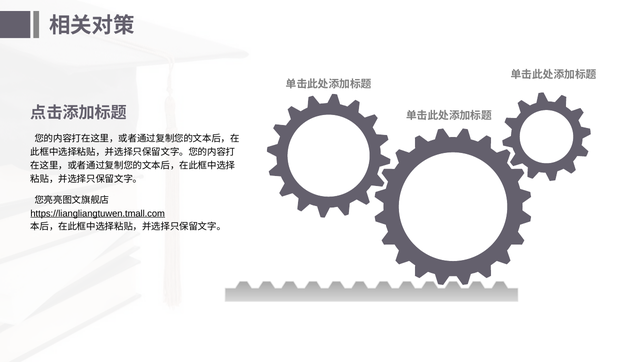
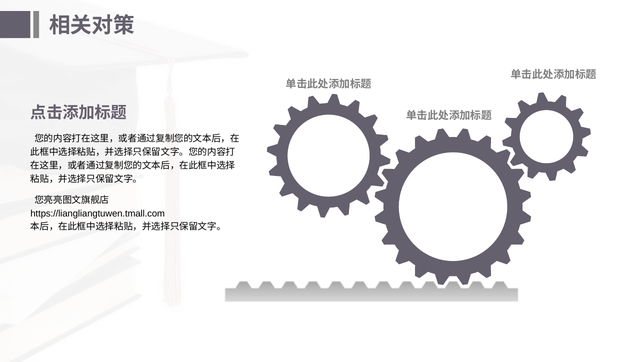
https://liangliangtuwen.tmall.com underline: present -> none (98, 213)
